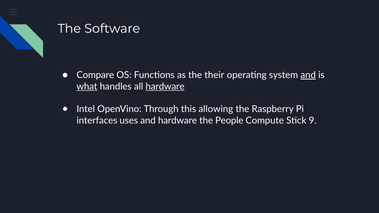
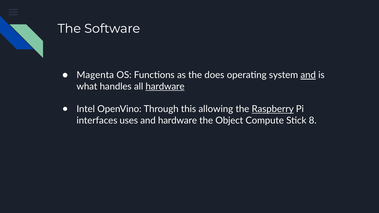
Compare: Compare -> Magenta (95, 75)
their: their -> does (214, 75)
what underline: present -> none (87, 86)
Raspberry underline: none -> present (273, 109)
People: People -> Object (229, 121)
9: 9 -> 8 (313, 121)
